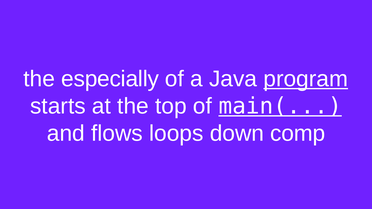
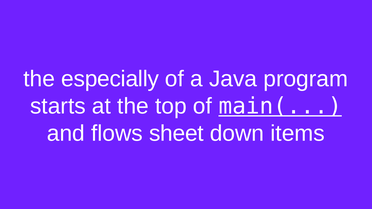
program underline: present -> none (306, 79)
loops: loops -> sheet (176, 133)
comp: comp -> items (298, 133)
